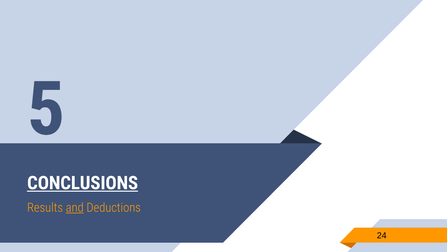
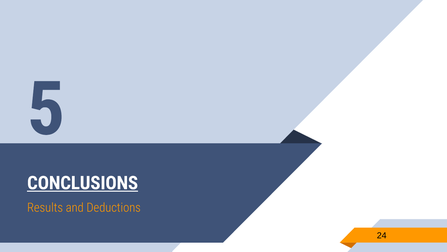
and underline: present -> none (75, 207)
